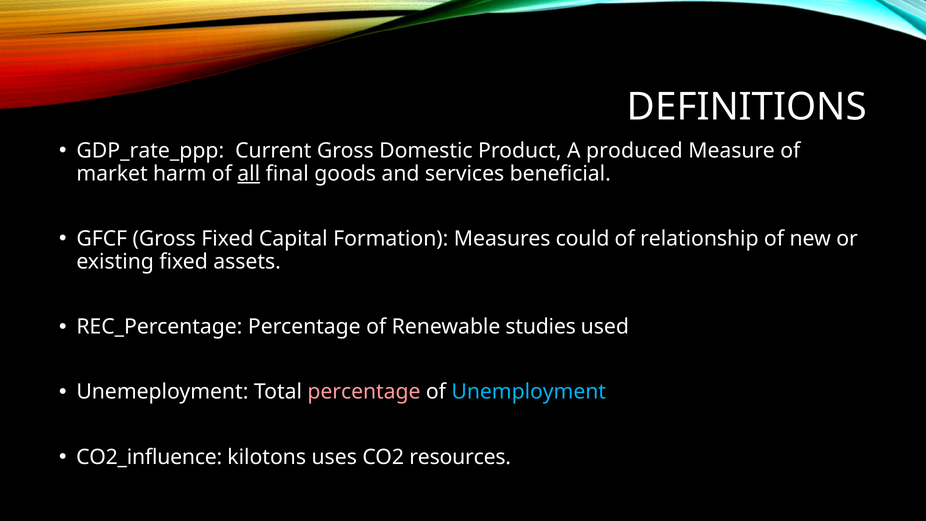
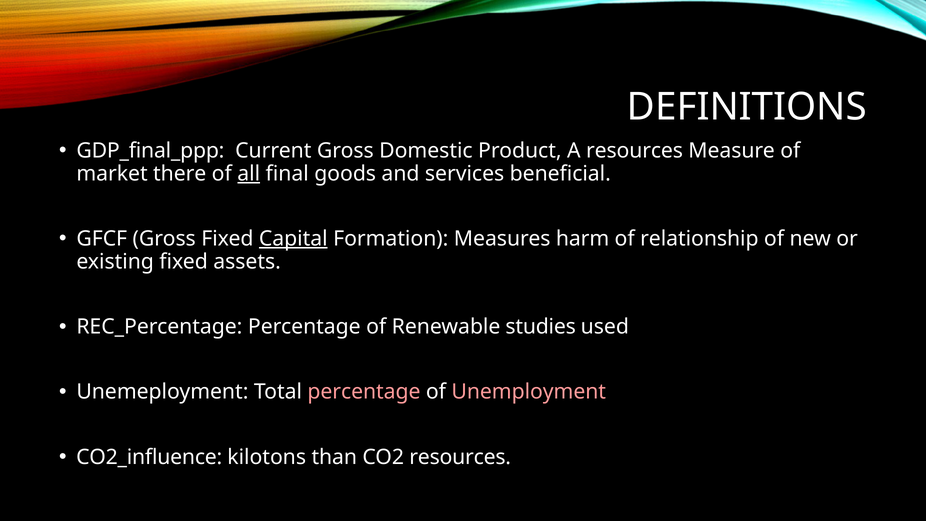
GDP_rate_ppp: GDP_rate_ppp -> GDP_final_ppp (150, 151)
A produced: produced -> resources (635, 151)
harm: harm -> there (180, 174)
Capital underline: none -> present (293, 239)
could: could -> harm (583, 239)
Unemployment colour: light blue -> pink (529, 392)
uses: uses -> than (334, 457)
